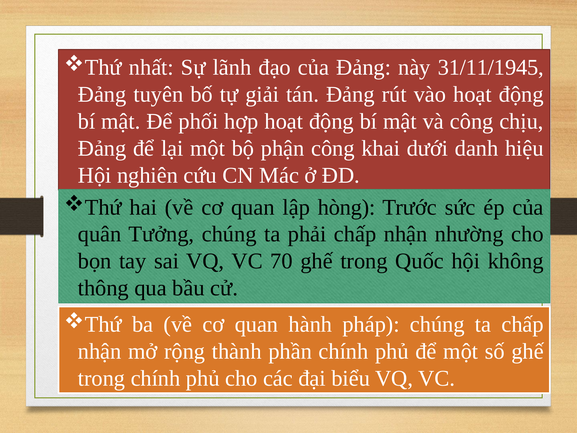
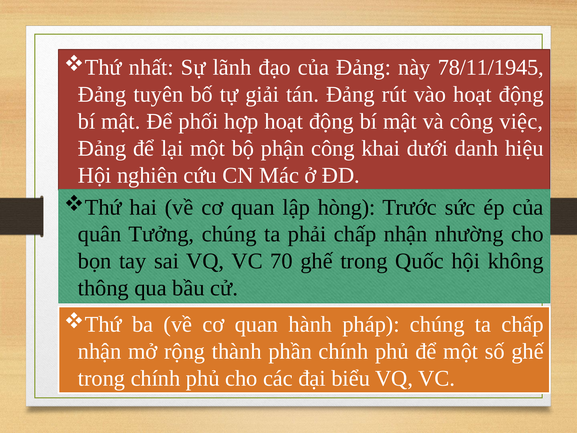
31/11/1945: 31/11/1945 -> 78/11/1945 (491, 67)
chịu: chịu -> việc (521, 121)
